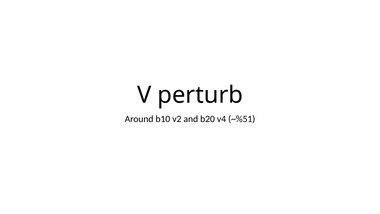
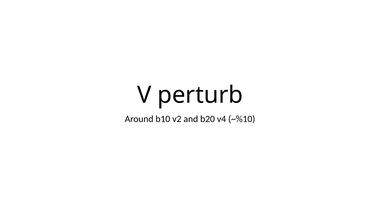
~%51: ~%51 -> ~%10 (242, 119)
